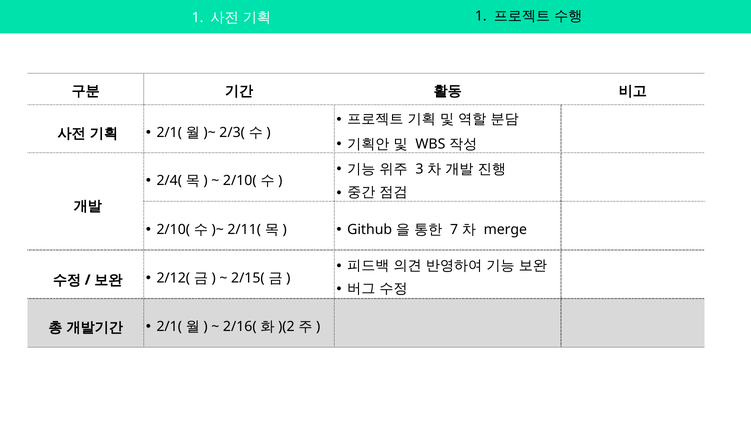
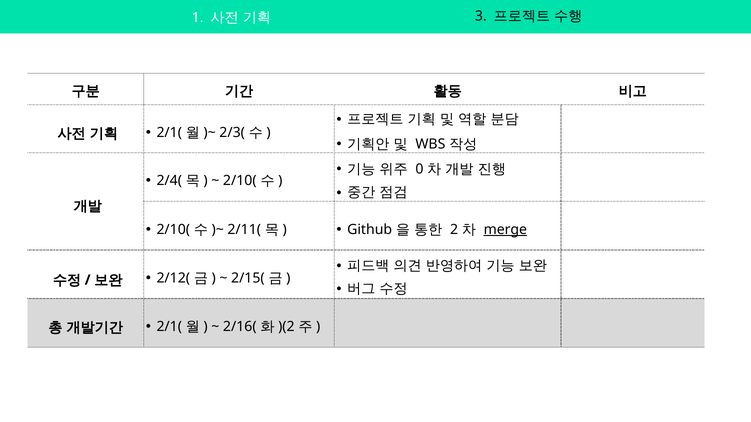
1: 1 -> 3 (481, 16)
3: 3 -> 0 (419, 169)
7: 7 -> 2 (454, 230)
merge underline: none -> present (505, 230)
